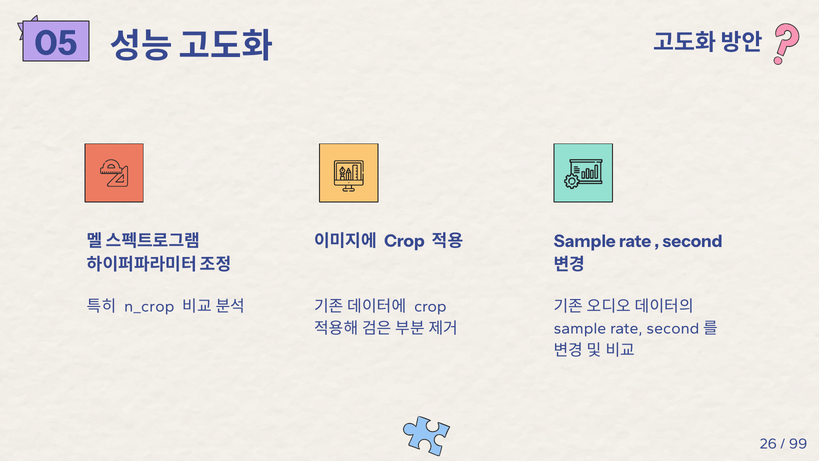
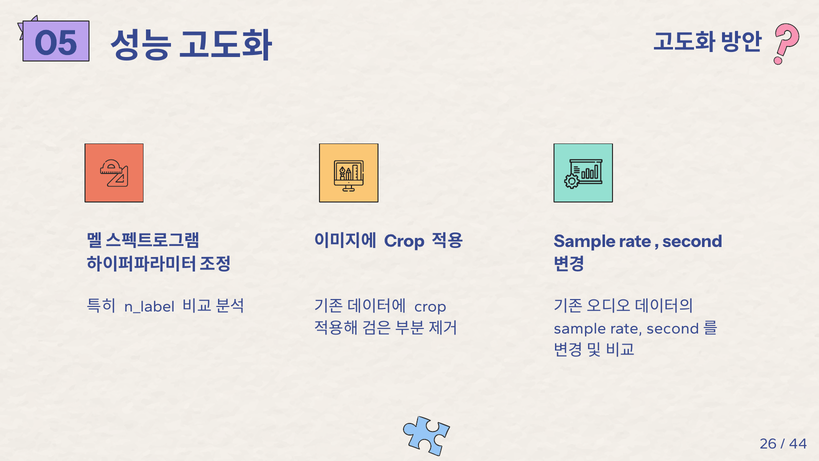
n_crop: n_crop -> n_label (149, 306)
99: 99 -> 44 (798, 444)
